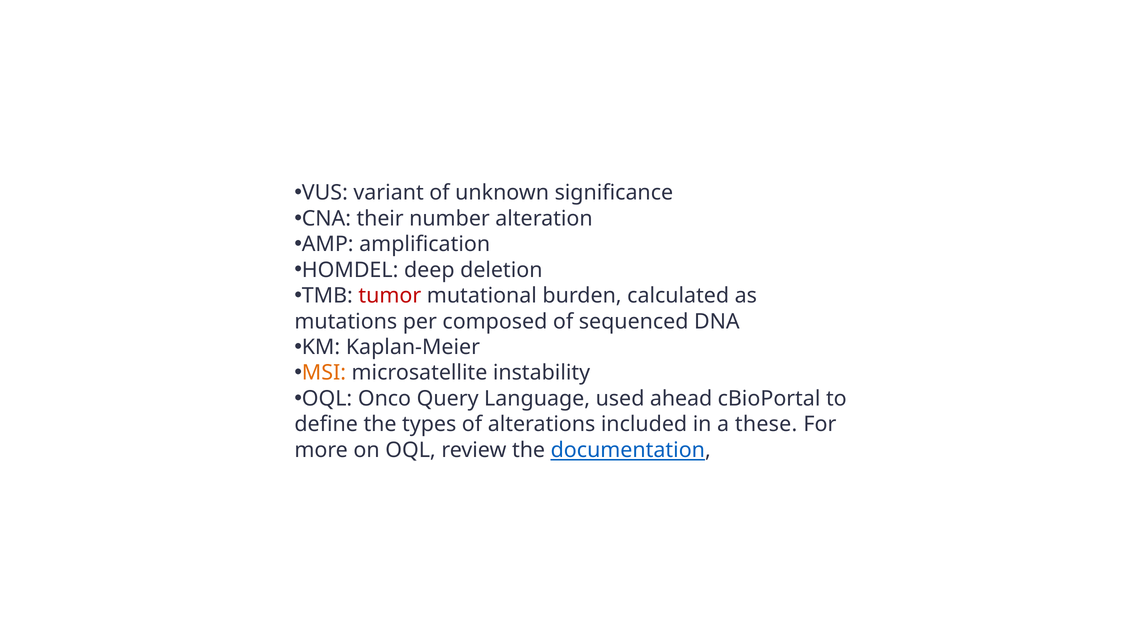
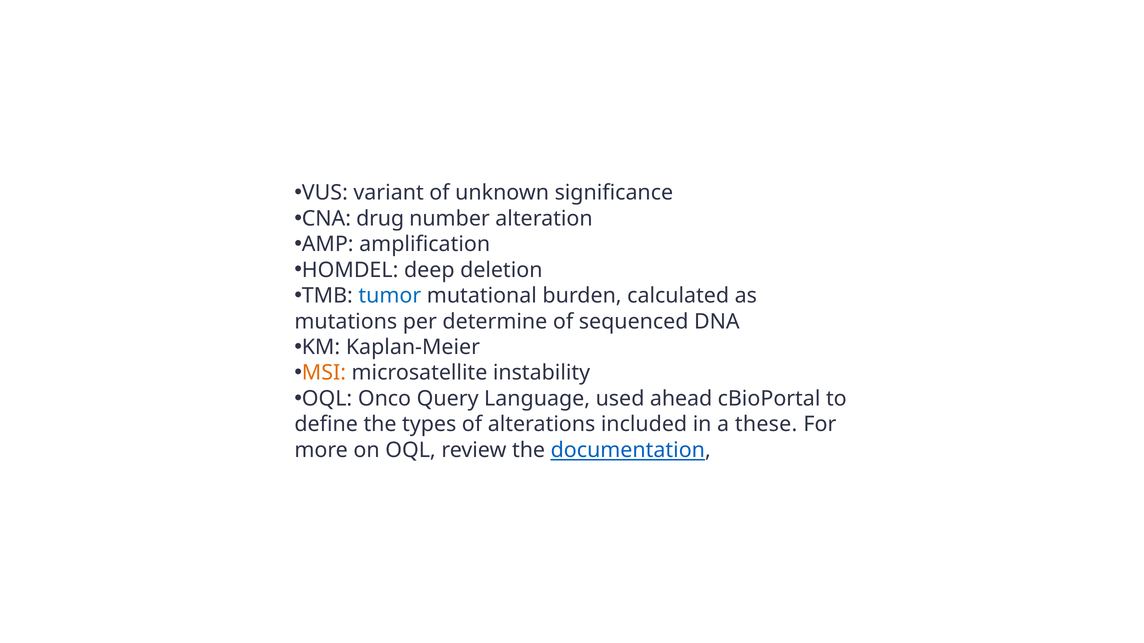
their: their -> drug (380, 219)
tumor colour: red -> blue (390, 296)
composed: composed -> determine (495, 322)
